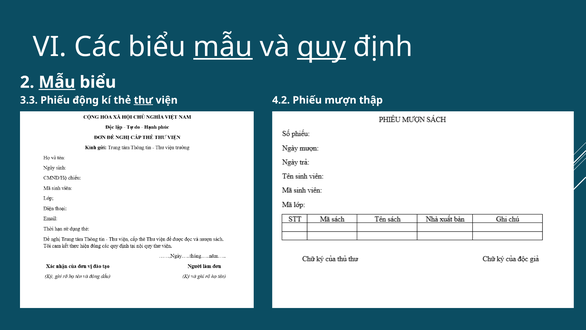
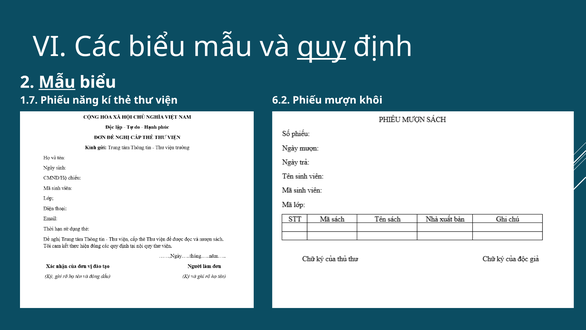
mẫu underline: present -> none (223, 47)
3.3: 3.3 -> 1.7 (29, 100)
động: động -> năng (86, 100)
thư underline: present -> none (143, 100)
4.2: 4.2 -> 6.2 (281, 100)
thập: thập -> khôi (371, 100)
